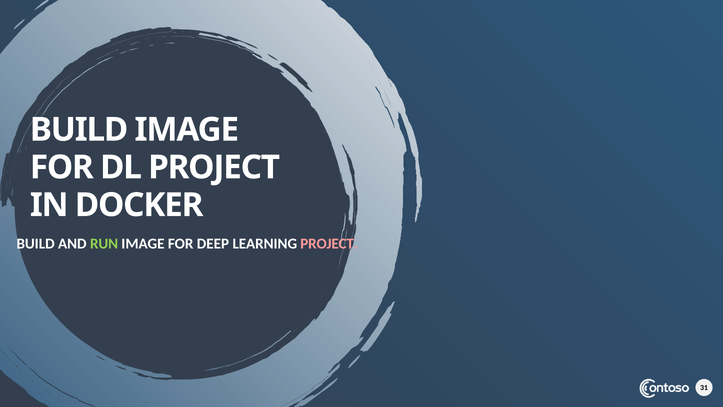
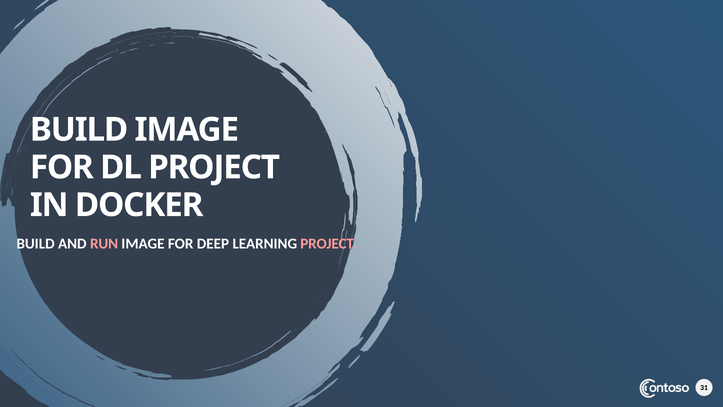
RUN colour: light green -> pink (104, 243)
